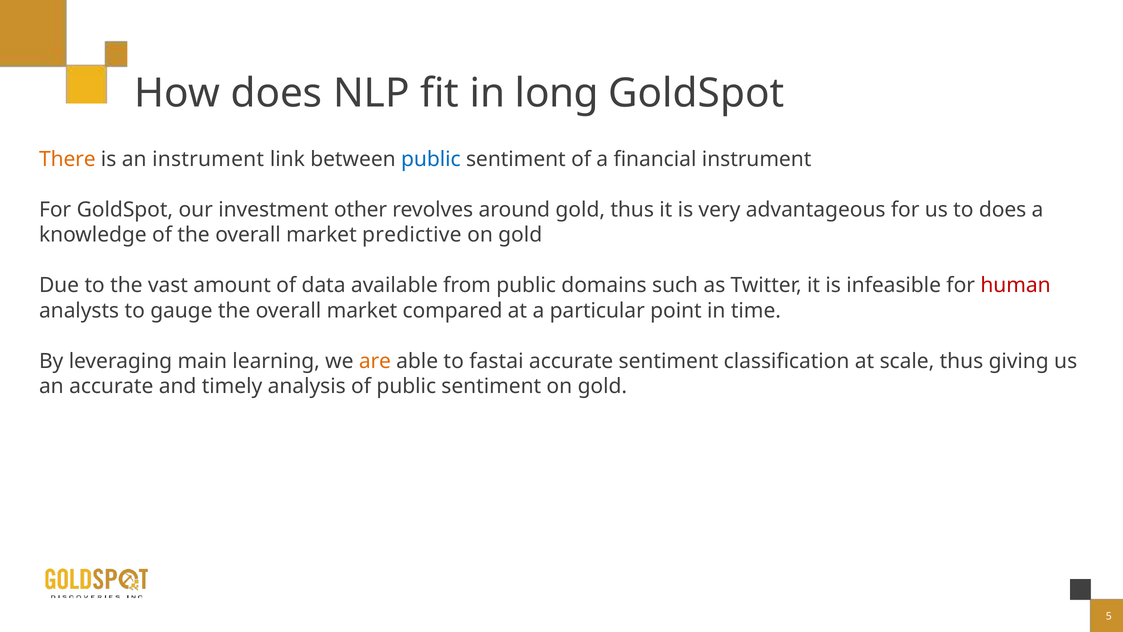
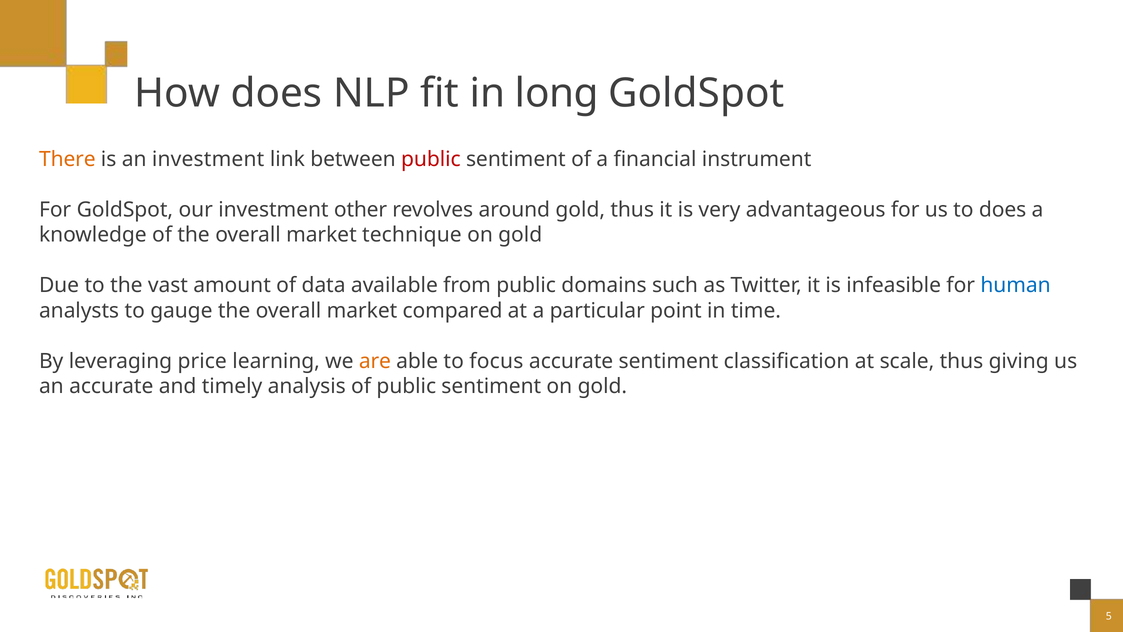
an instrument: instrument -> investment (208, 159)
public colour: blue -> red (431, 159)
predictive: predictive -> technique (412, 235)
human colour: red -> blue (1016, 285)
main: main -> price (202, 361)
fastai: fastai -> focus (496, 361)
